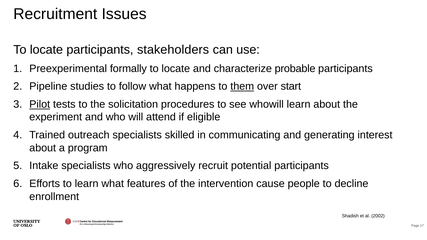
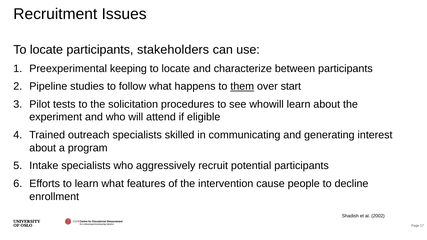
formally: formally -> keeping (128, 69)
probable: probable -> between (295, 69)
Pilot underline: present -> none (40, 104)
